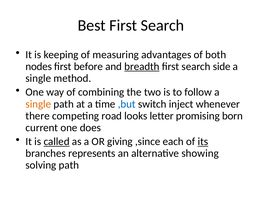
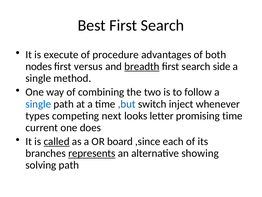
keeping: keeping -> execute (61, 54)
measuring: measuring -> procedure (116, 54)
before: before -> versus (88, 66)
single colour: orange -> blue (38, 104)
there: there -> types (38, 116)
road: road -> next (112, 116)
promising born: born -> time (232, 116)
giving: giving -> board (120, 141)
its underline: present -> none (203, 141)
represents underline: none -> present (92, 153)
